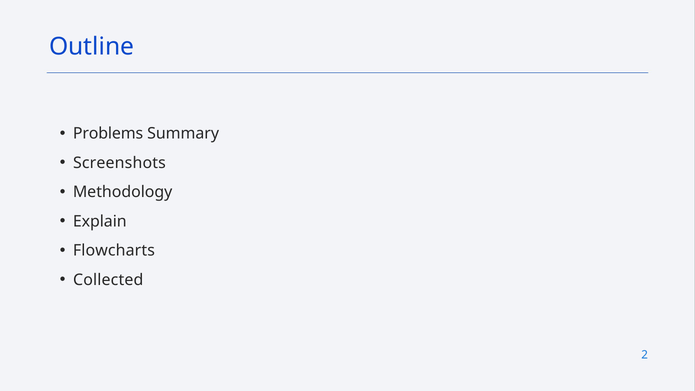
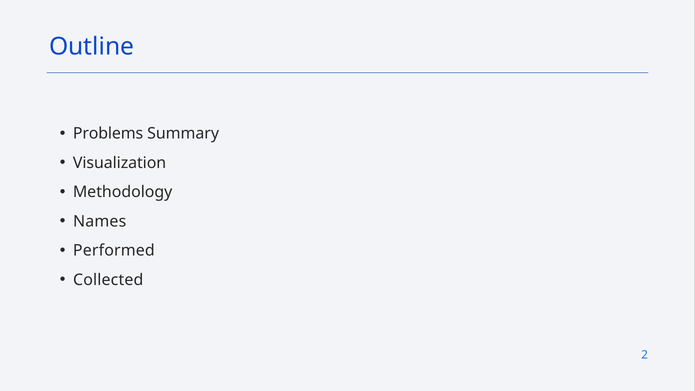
Screenshots: Screenshots -> Visualization (120, 163)
Explain: Explain -> Names (100, 221)
Flowcharts: Flowcharts -> Performed (114, 251)
